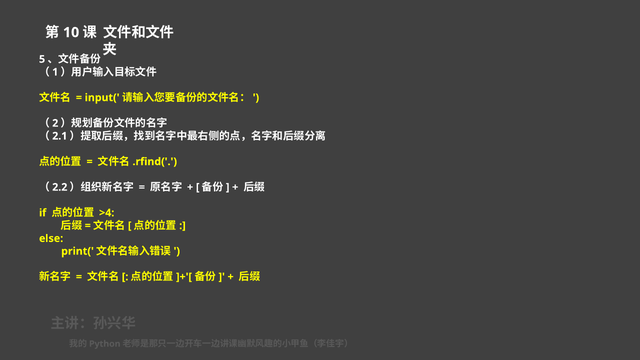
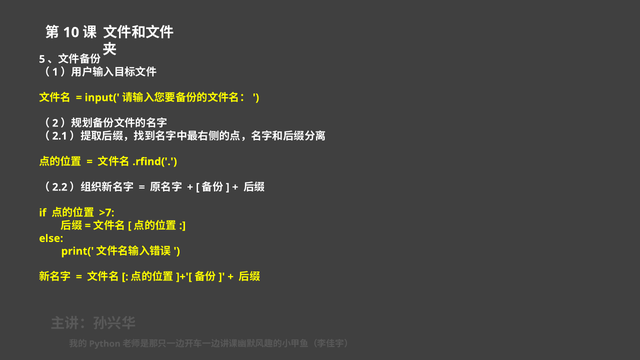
>4: >4 -> >7 (107, 213)
